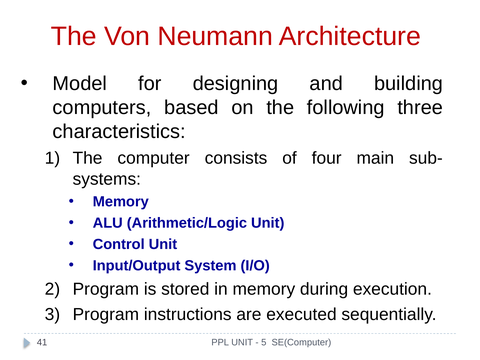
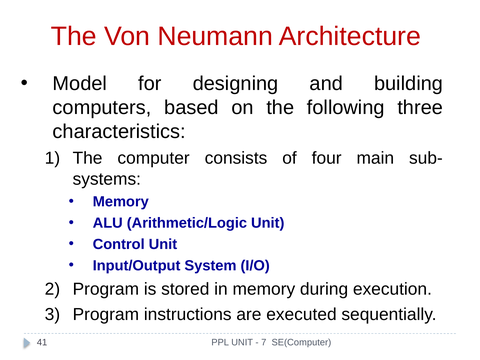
5: 5 -> 7 (264, 342)
